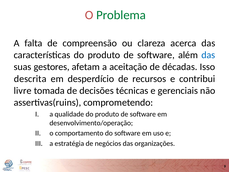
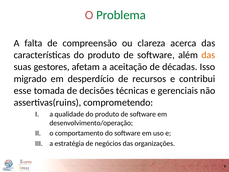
das colour: blue -> orange (208, 55)
descrita: descrita -> migrado (30, 79)
livre: livre -> esse (23, 90)
